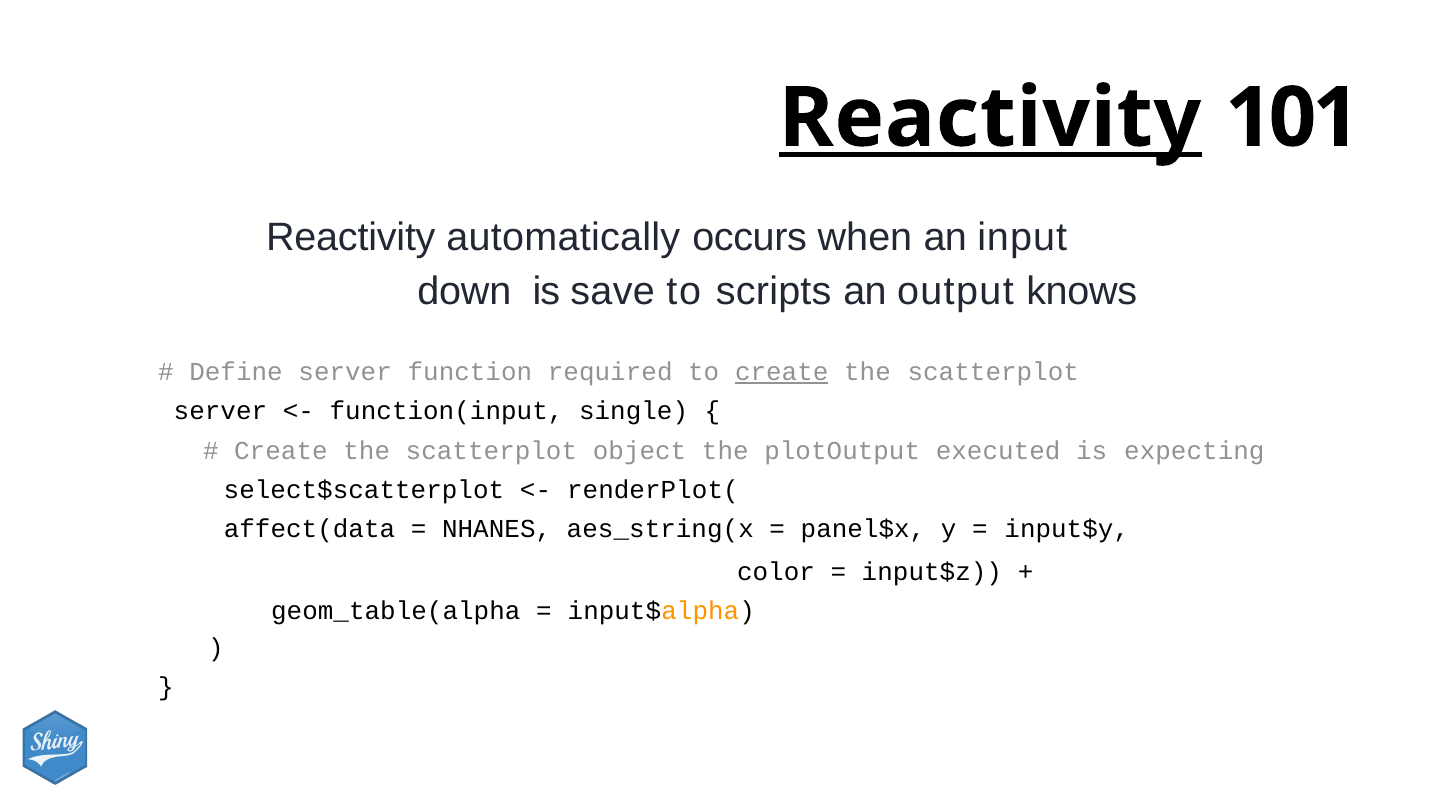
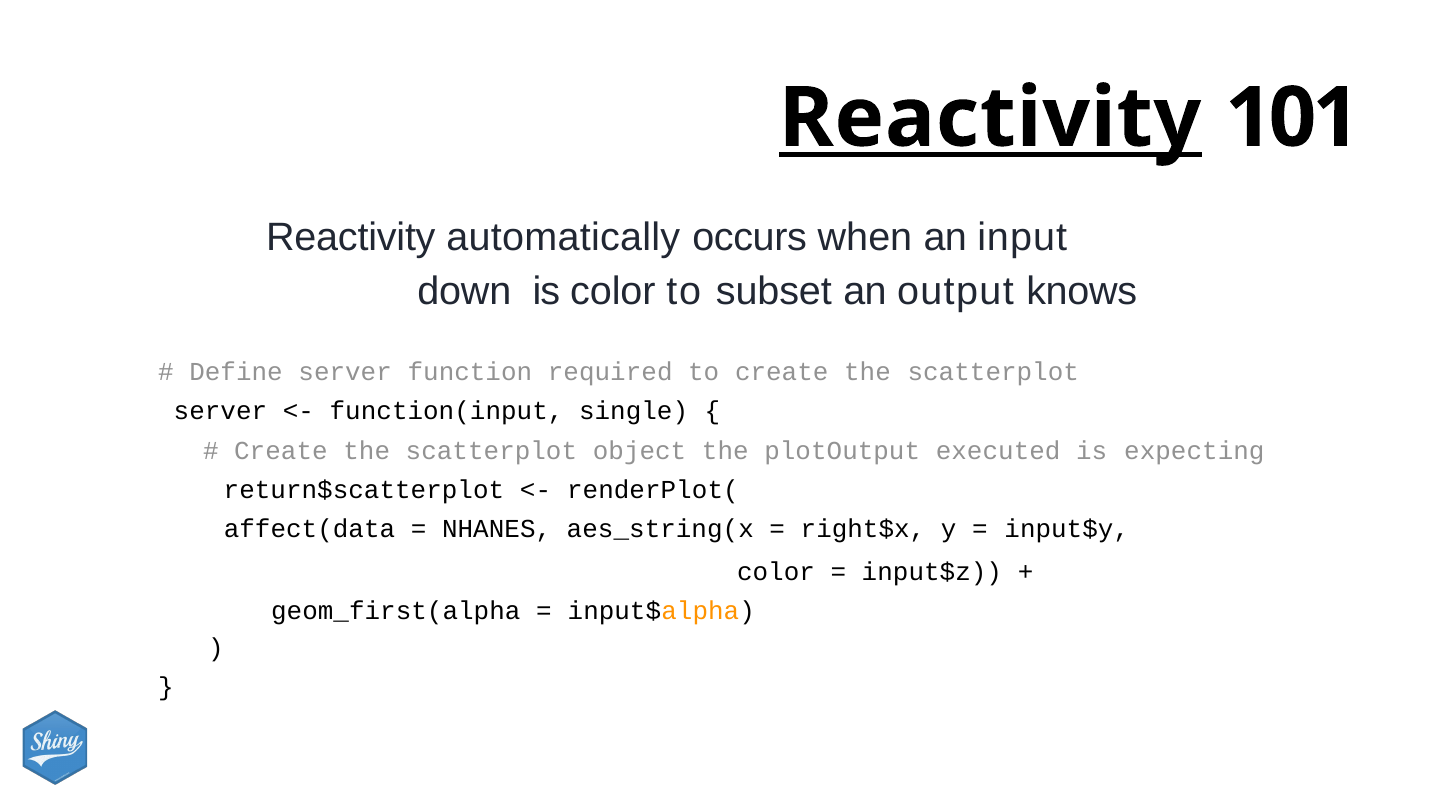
is save: save -> color (613, 291)
scripts: scripts -> subset (774, 291)
create underline: present -> none (782, 372)
select$scatterplot: select$scatterplot -> return$scatterplot (364, 490)
panel$x: panel$x -> right$x (863, 530)
geom_table(alpha: geom_table(alpha -> geom_first(alpha (396, 612)
